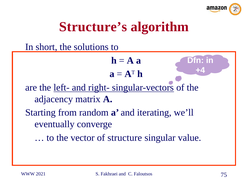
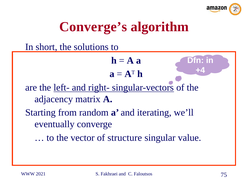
Structure’s: Structure’s -> Converge’s (93, 27)
